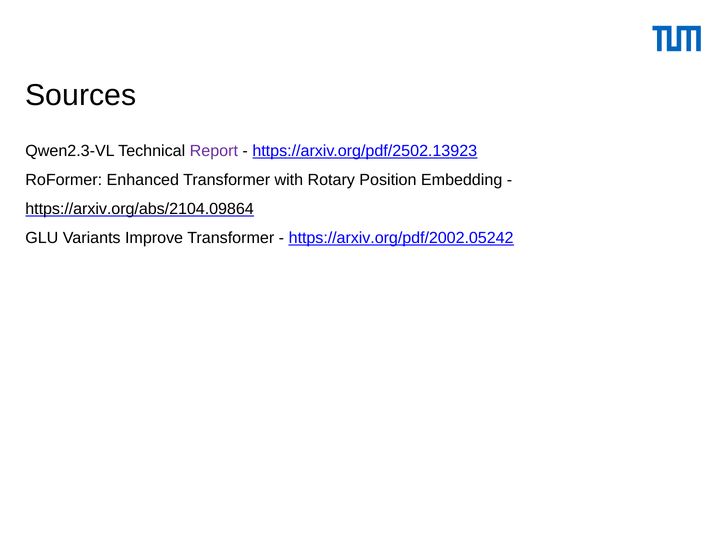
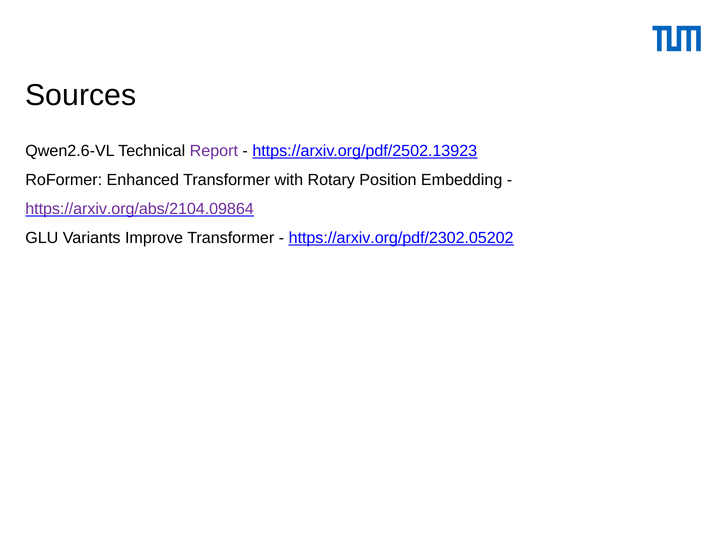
Qwen2.3-VL: Qwen2.3-VL -> Qwen2.6-VL (70, 151)
https://arxiv.org/abs/2104.09864 colour: black -> purple (140, 209)
https://arxiv.org/pdf/2002.05242: https://arxiv.org/pdf/2002.05242 -> https://arxiv.org/pdf/2302.05202 (401, 238)
